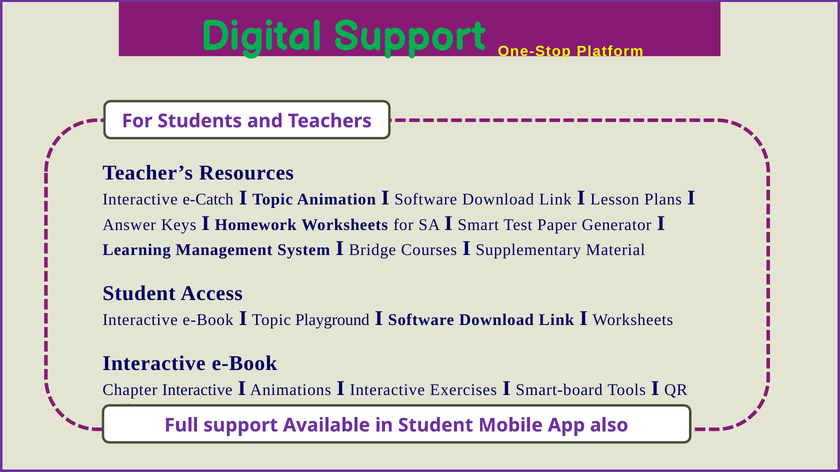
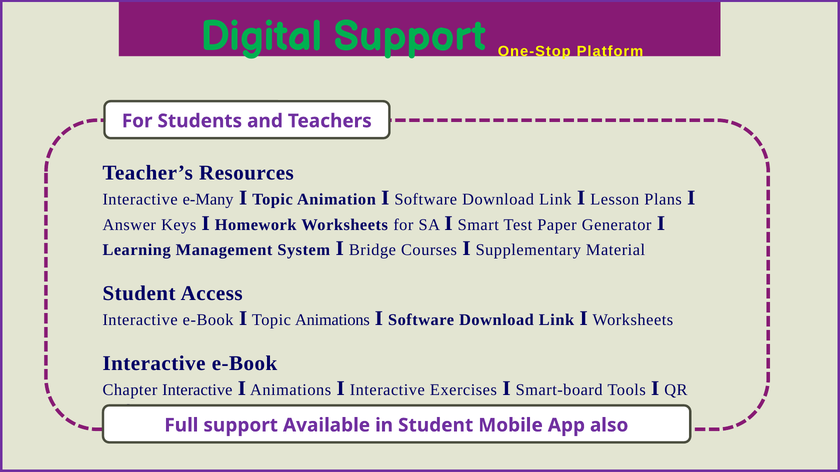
e-Catch: e-Catch -> e-Many (208, 200)
Topic Playground: Playground -> Animations (332, 320)
